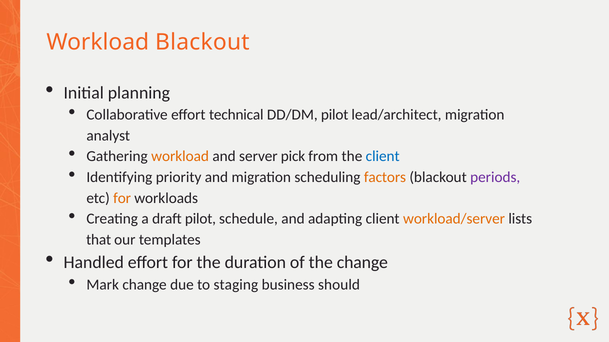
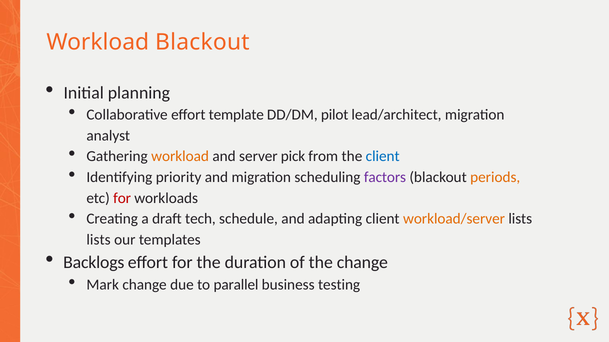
technical: technical -> template (236, 115)
factors colour: orange -> purple (385, 178)
periods colour: purple -> orange (495, 178)
for colour: orange -> red (122, 198)
draft pilot: pilot -> tech (200, 219)
that: that -> lists (99, 240)
Handled: Handled -> Backlogs (94, 263)
staging: staging -> parallel (236, 285)
should: should -> testing (339, 285)
